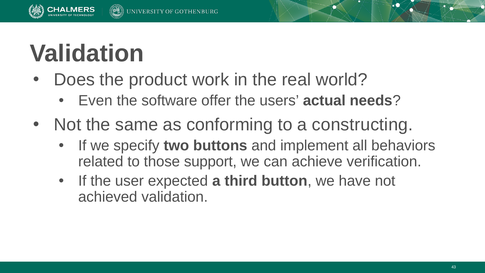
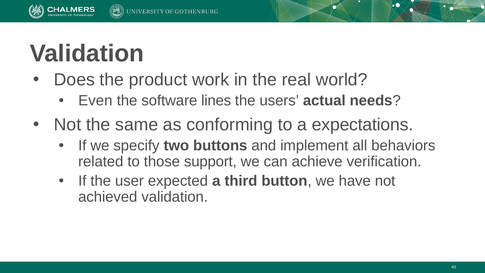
offer: offer -> lines (216, 101)
constructing: constructing -> expectations (363, 125)
